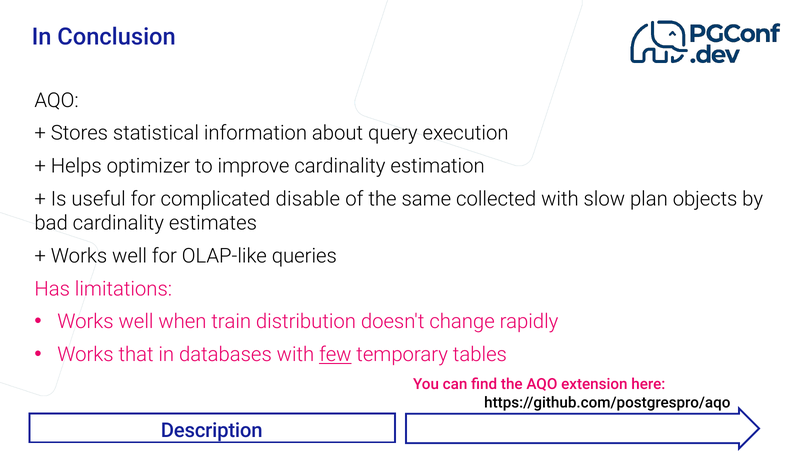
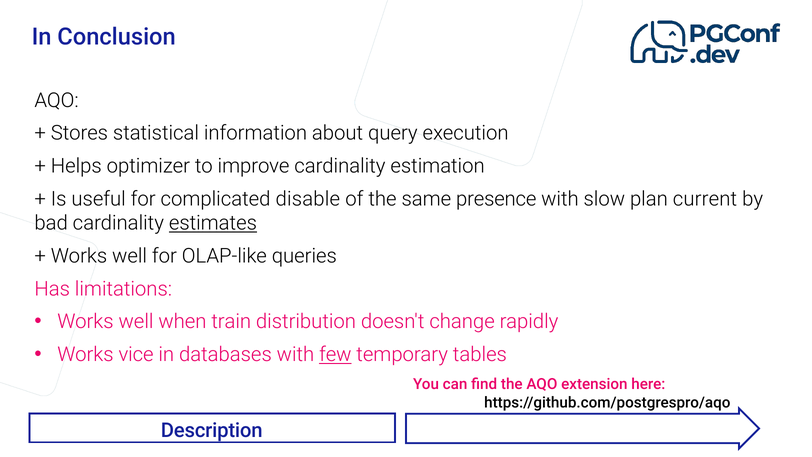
collected: collected -> presence (496, 199)
objects: objects -> current (705, 199)
estimates underline: none -> present (213, 223)
that: that -> vice (136, 354)
